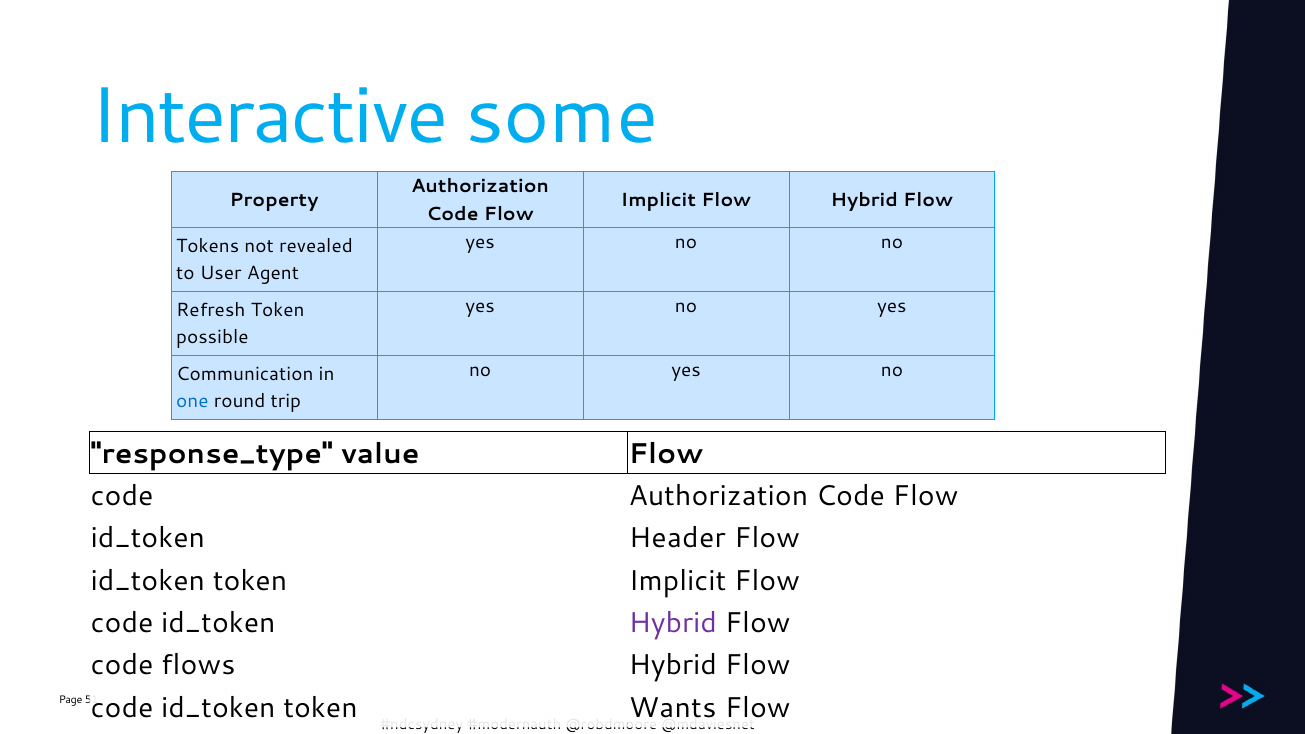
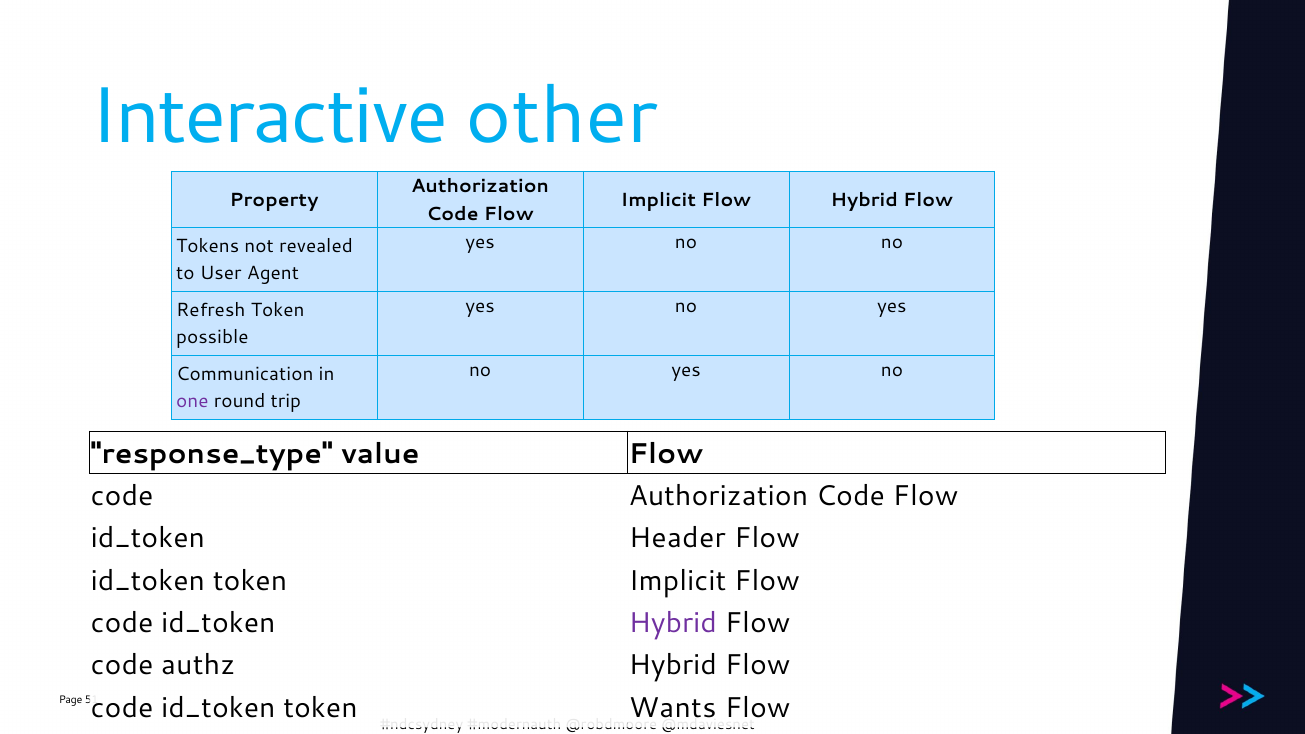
some: some -> other (562, 116)
one colour: blue -> purple (192, 402)
flows: flows -> authz (198, 666)
